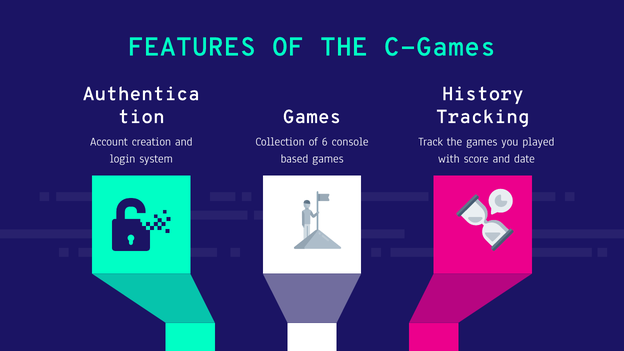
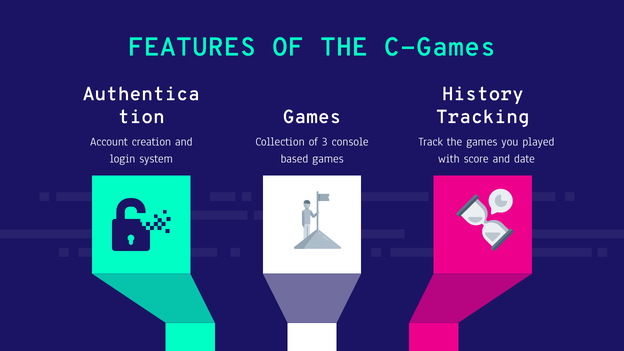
6: 6 -> 3 (325, 142)
